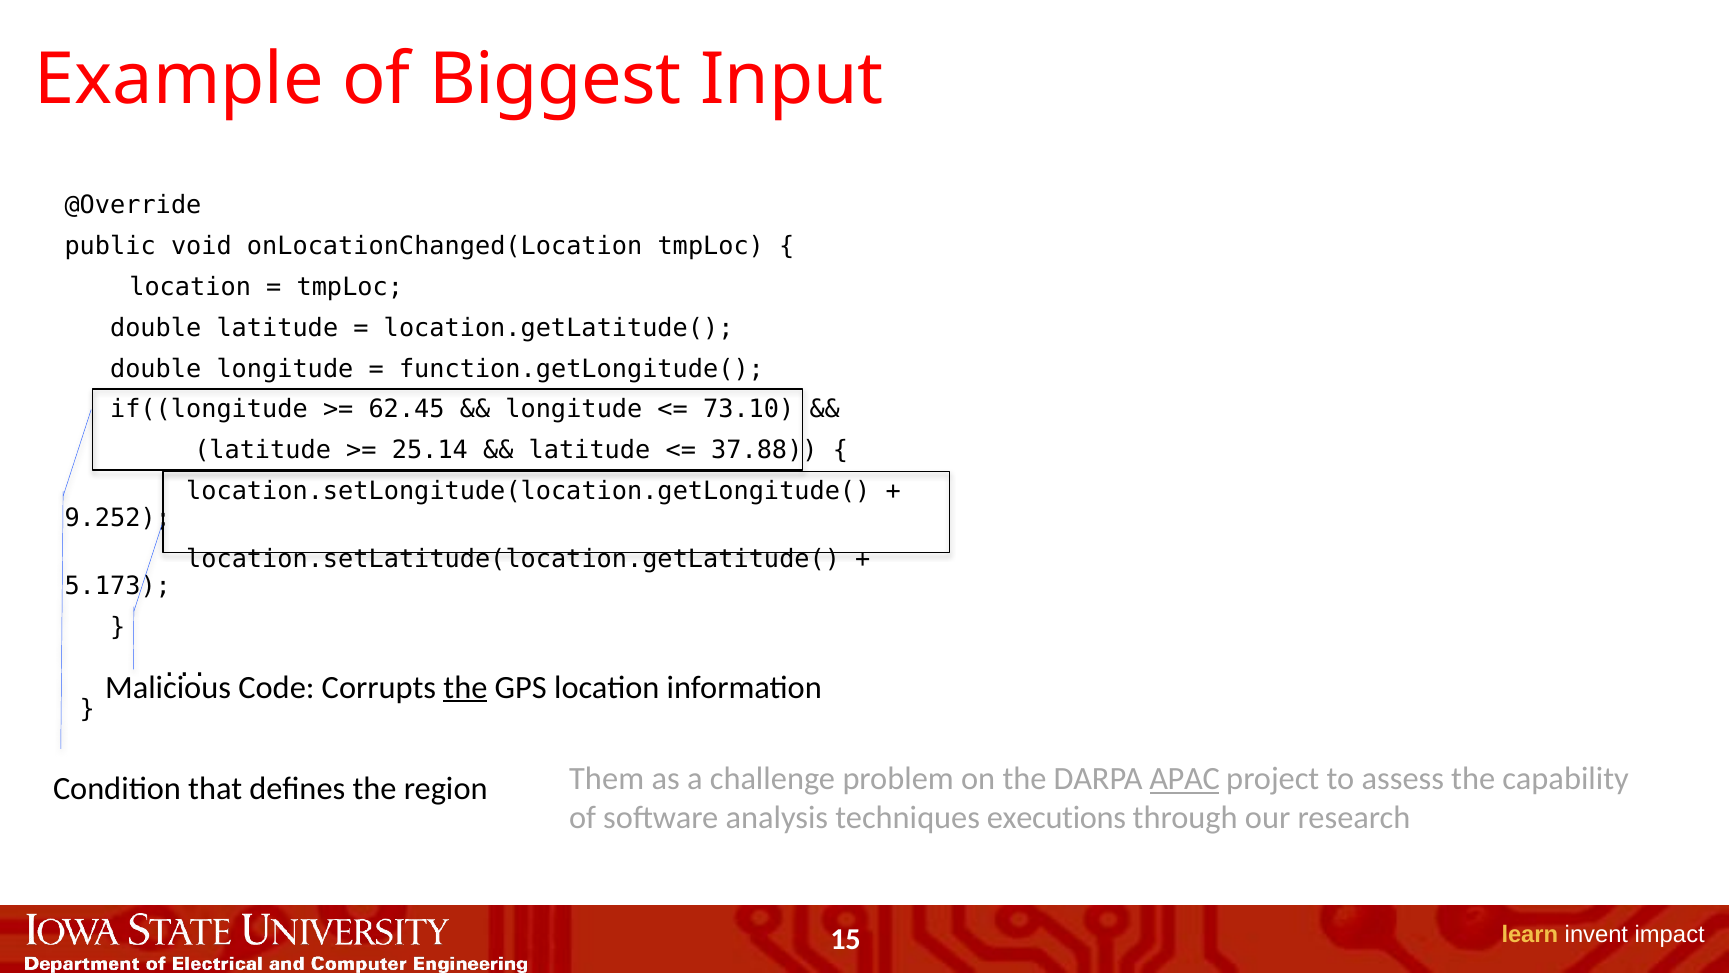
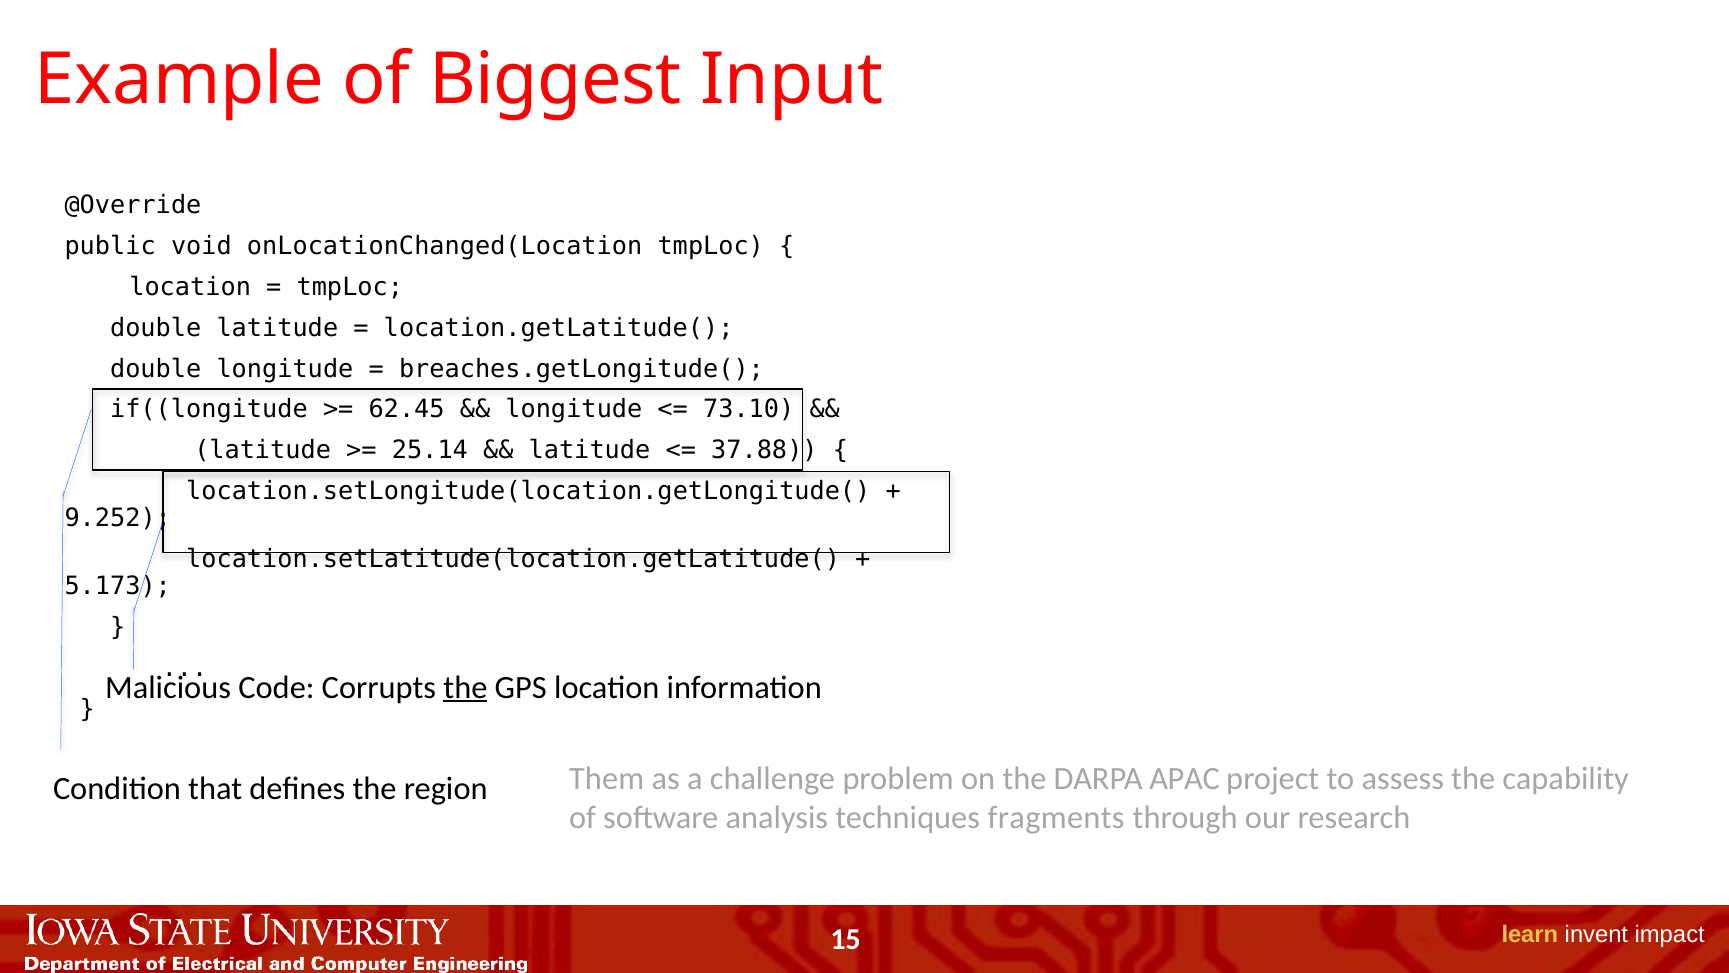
function.getLongitude(: function.getLongitude( -> breaches.getLongitude( (581, 369)
APAC underline: present -> none (1185, 779)
executions: executions -> fragments (1056, 818)
